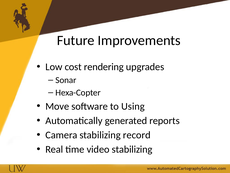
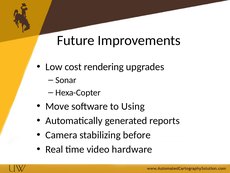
record: record -> before (137, 135)
video stabilizing: stabilizing -> hardware (132, 149)
